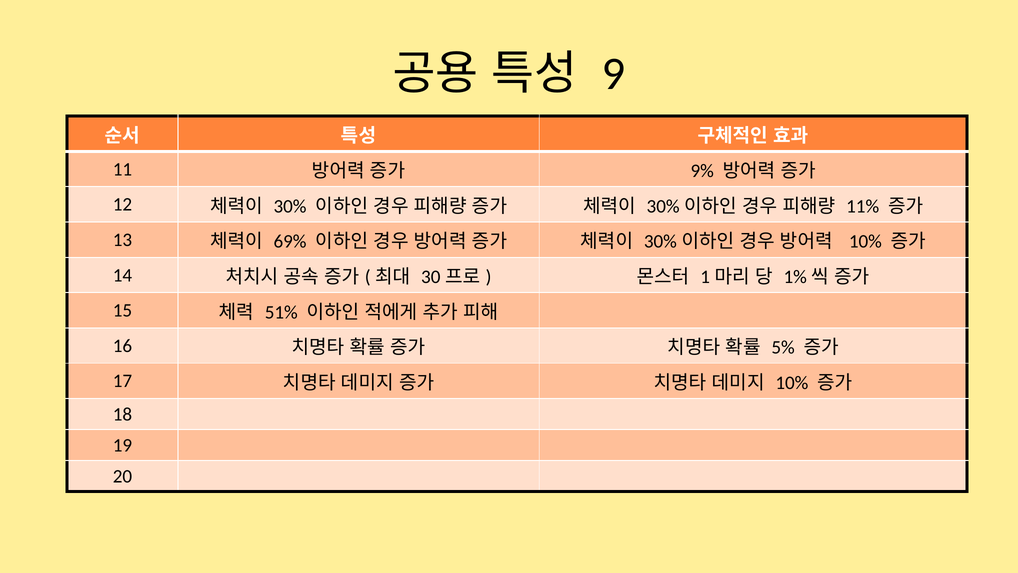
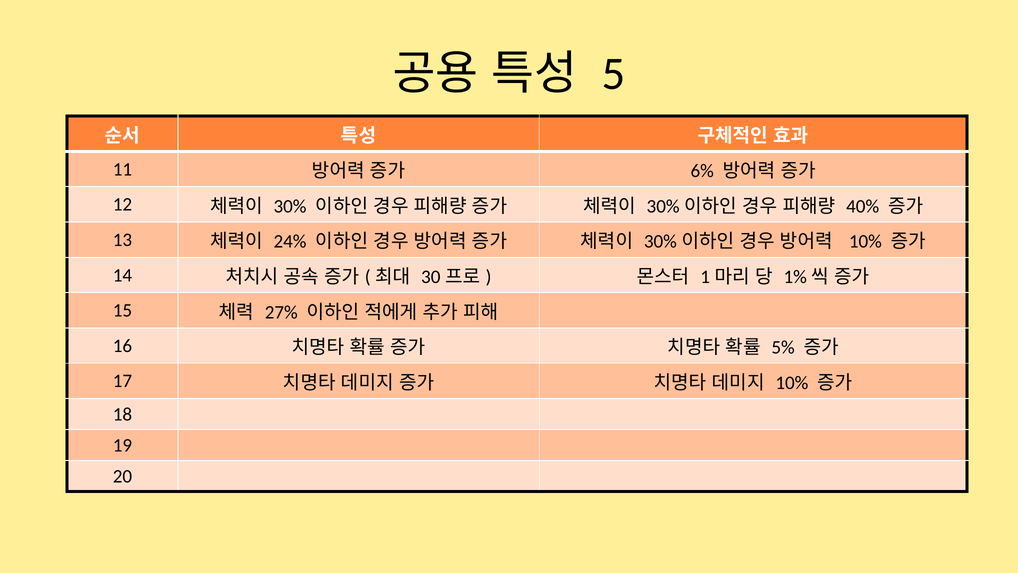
9: 9 -> 5 (614, 74)
9%: 9% -> 6% (702, 171)
11%: 11% -> 40% (863, 206)
69%: 69% -> 24% (290, 242)
51%: 51% -> 27% (281, 312)
